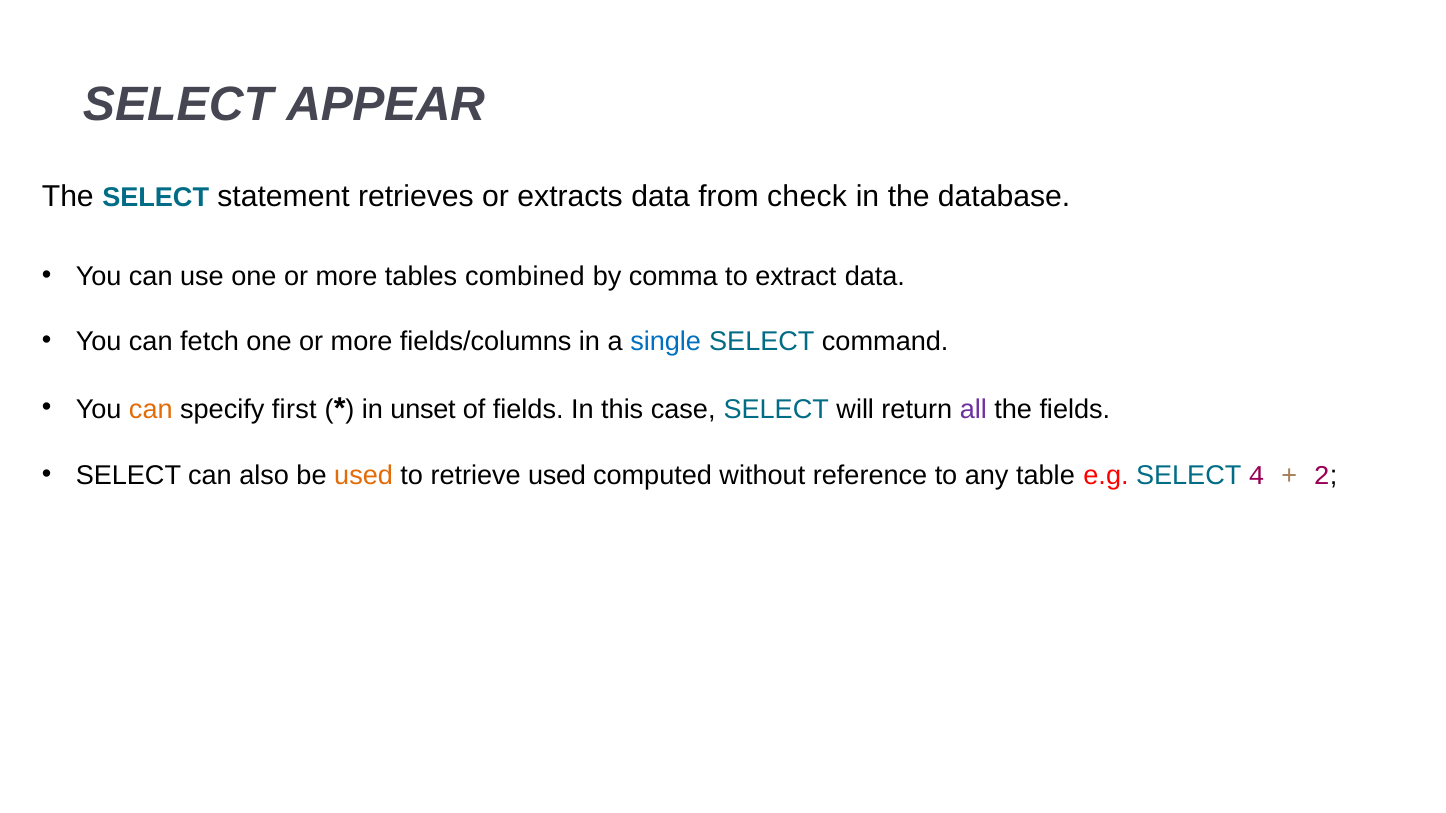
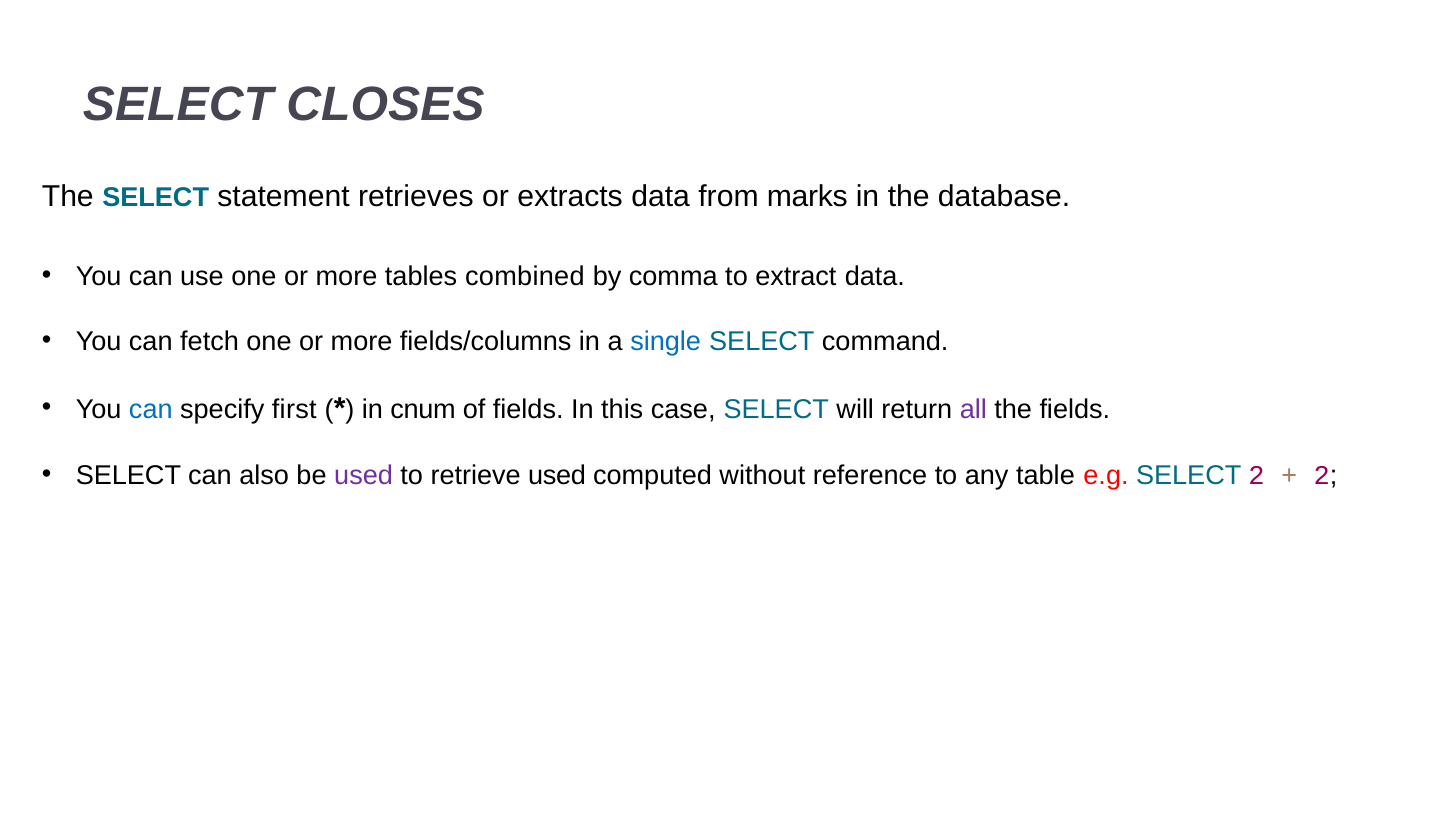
APPEAR: APPEAR -> CLOSES (385, 105)
check: check -> marks (807, 196)
can colour: orange -> blue (151, 410)
unset: unset -> cnum (423, 410)
used colour: orange -> purple (364, 475)
SELECT 4: 4 -> 2 (1257, 475)
